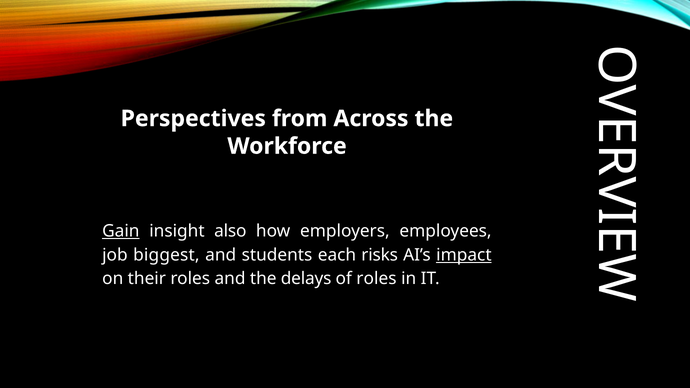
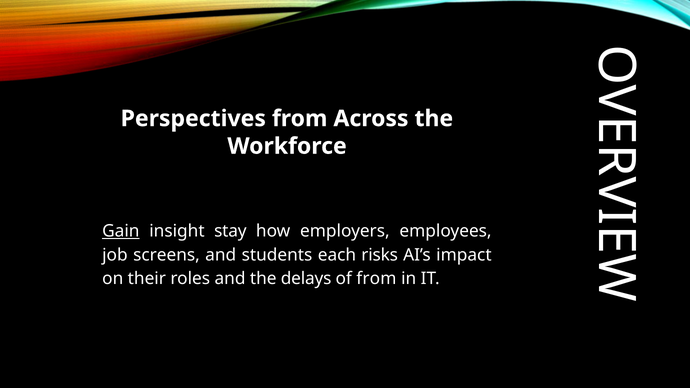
also: also -> stay (230, 231)
biggest: biggest -> screens (166, 255)
impact underline: present -> none (464, 255)
of roles: roles -> from (376, 279)
